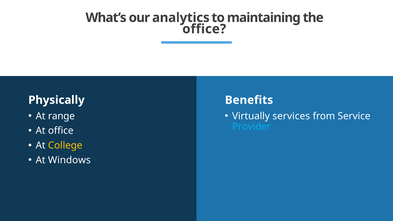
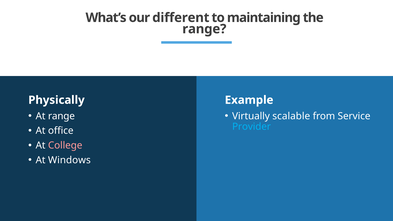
analytics: analytics -> different (181, 18)
office: office -> range (204, 29)
Benefits: Benefits -> Example (249, 100)
services: services -> scalable (291, 116)
College colour: yellow -> pink (65, 145)
